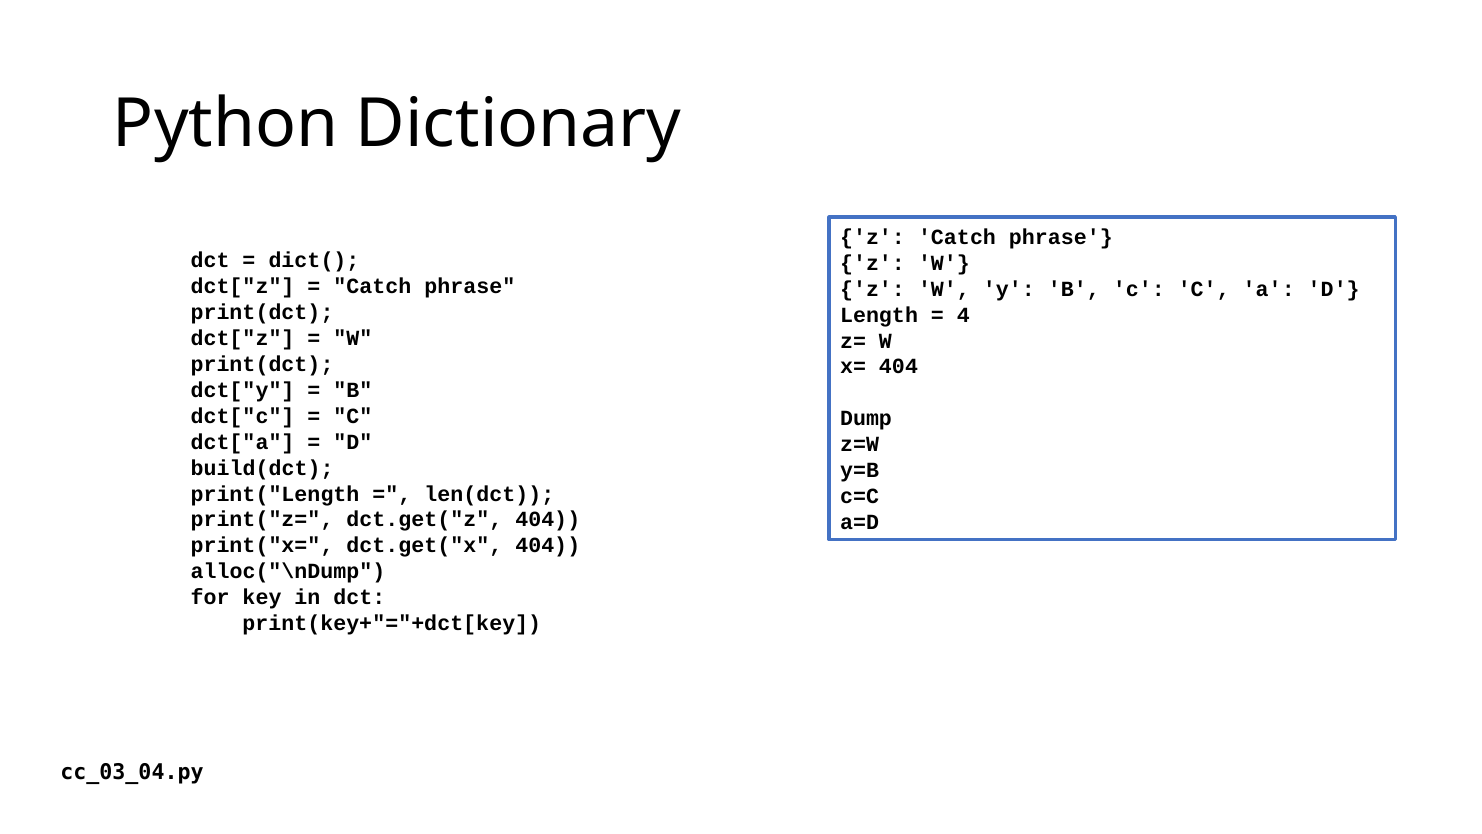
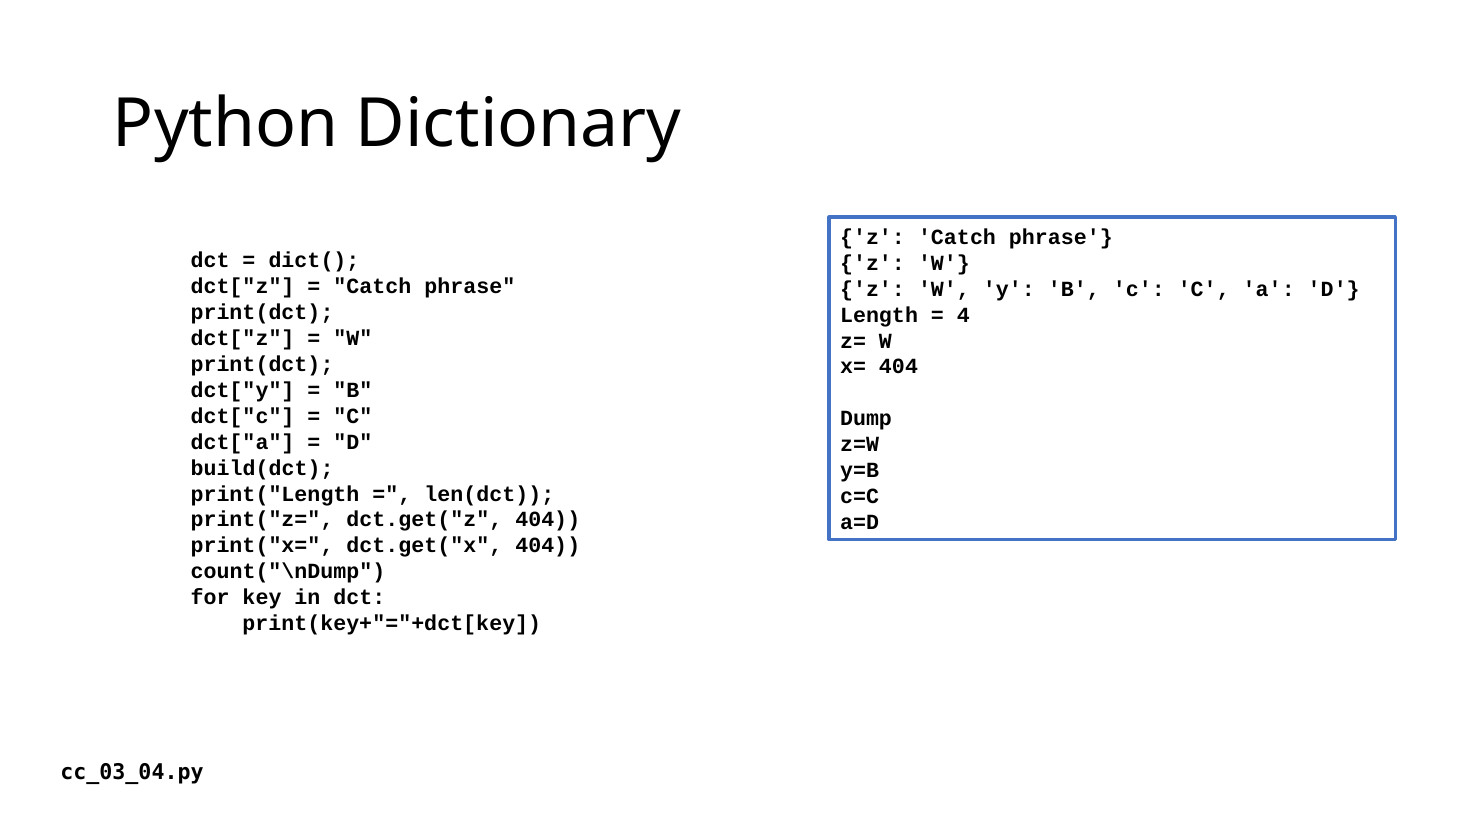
alloc("\nDump: alloc("\nDump -> count("\nDump (288, 571)
